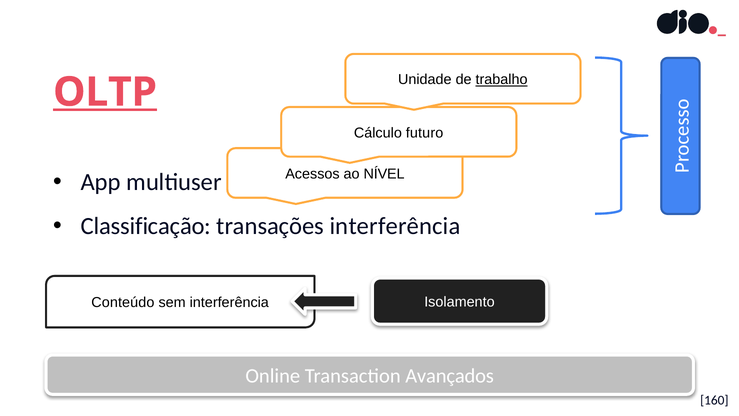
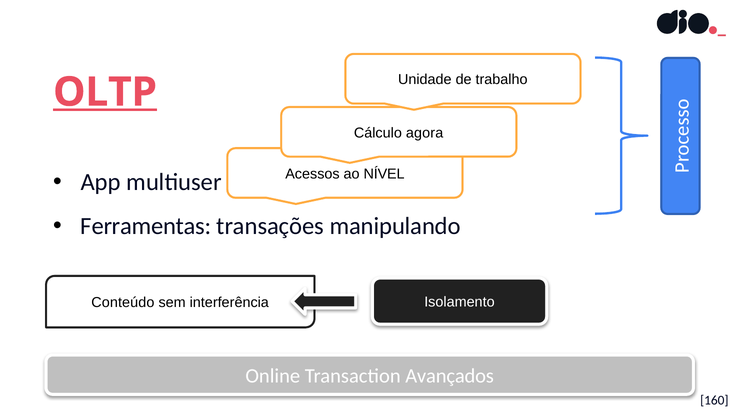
trabalho underline: present -> none (502, 80)
futuro: futuro -> agora (425, 133)
Classificação: Classificação -> Ferramentas (146, 226)
transações interferência: interferência -> manipulando (395, 226)
